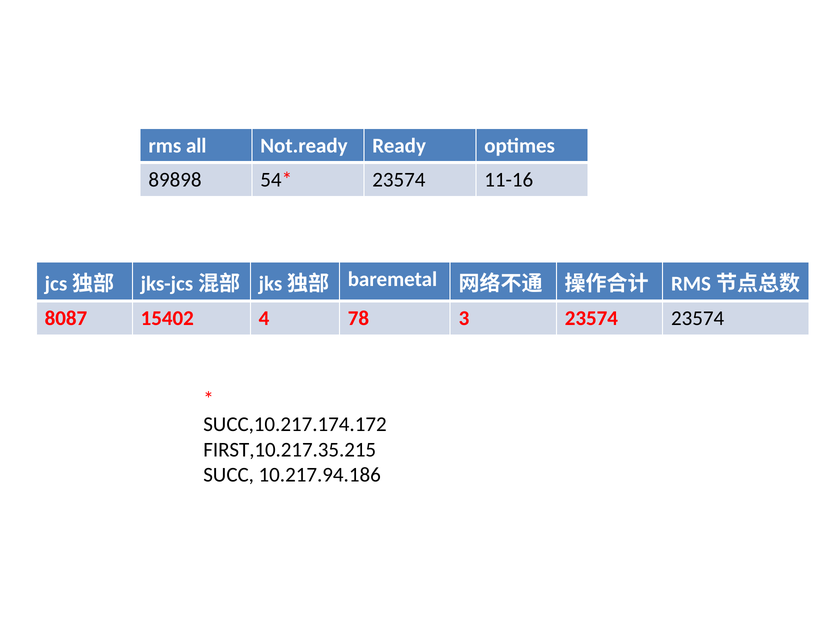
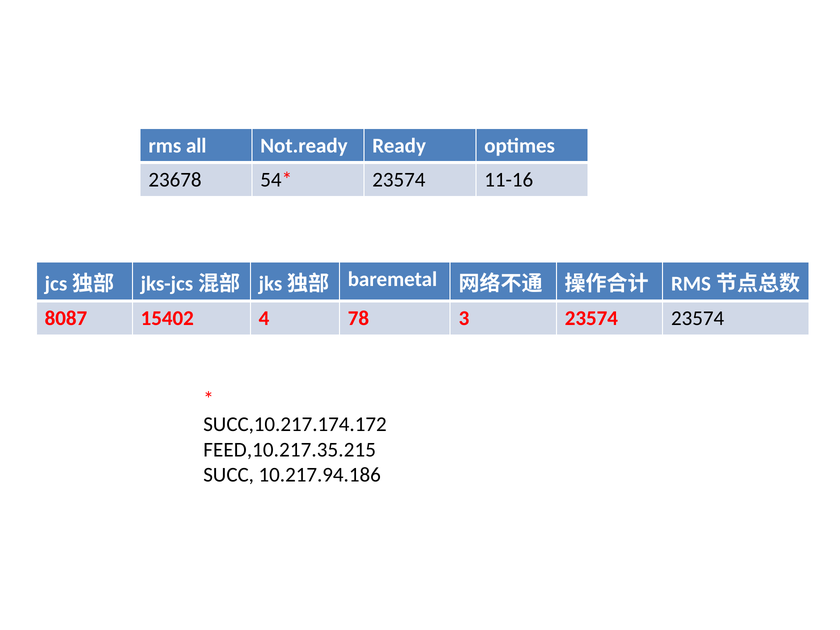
89898: 89898 -> 23678 (175, 180)
FIRST,10.217.35.215: FIRST,10.217.35.215 -> FEED,10.217.35.215 (290, 450)
